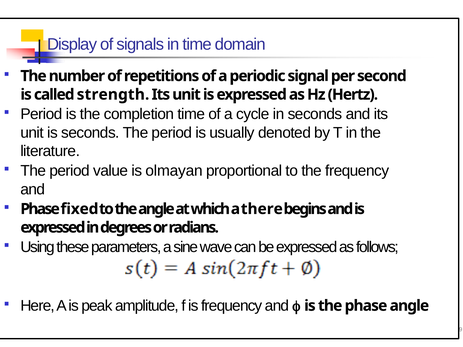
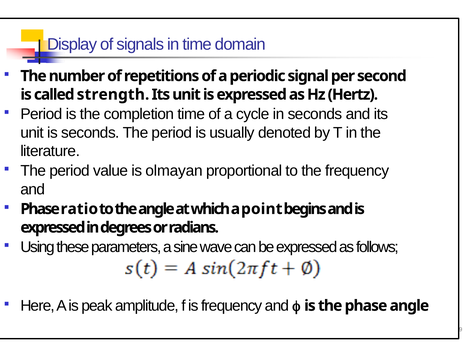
fixed: fixed -> ratio (79, 209)
there: there -> point (262, 209)
